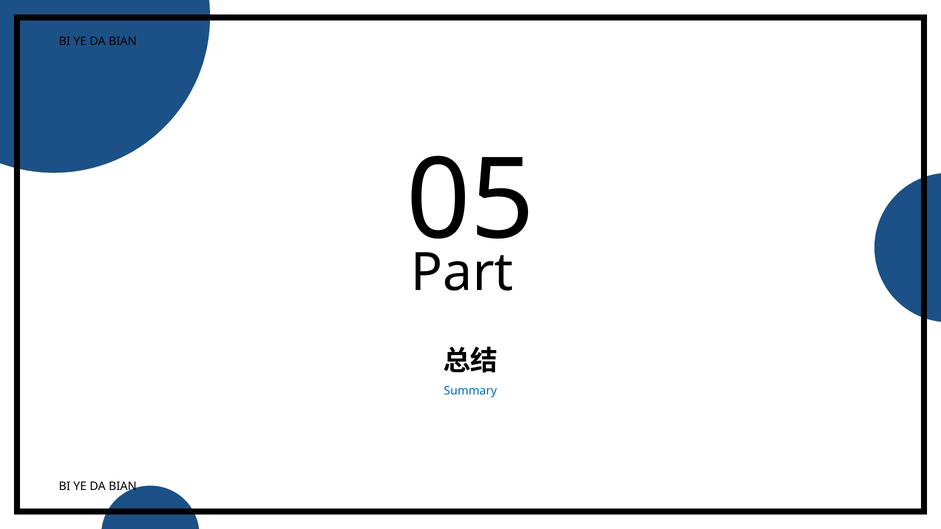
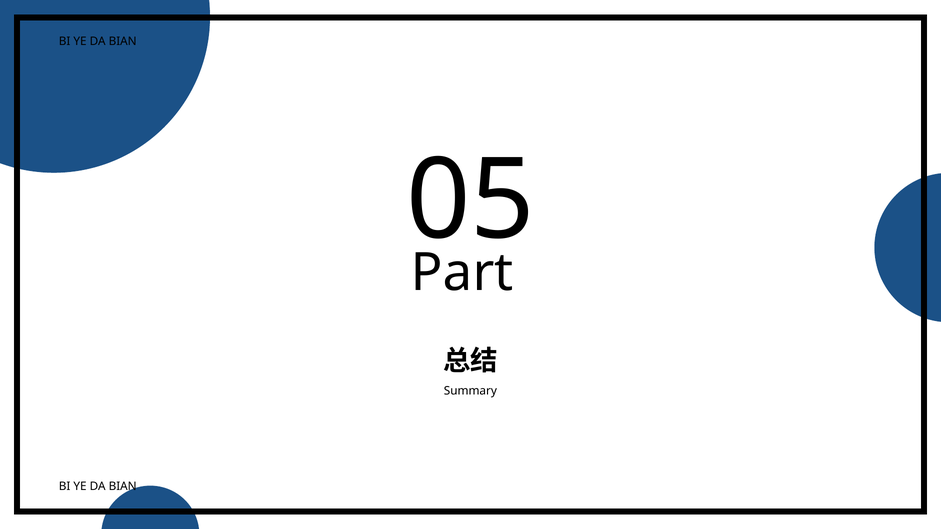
Summary colour: blue -> black (470, 391)
